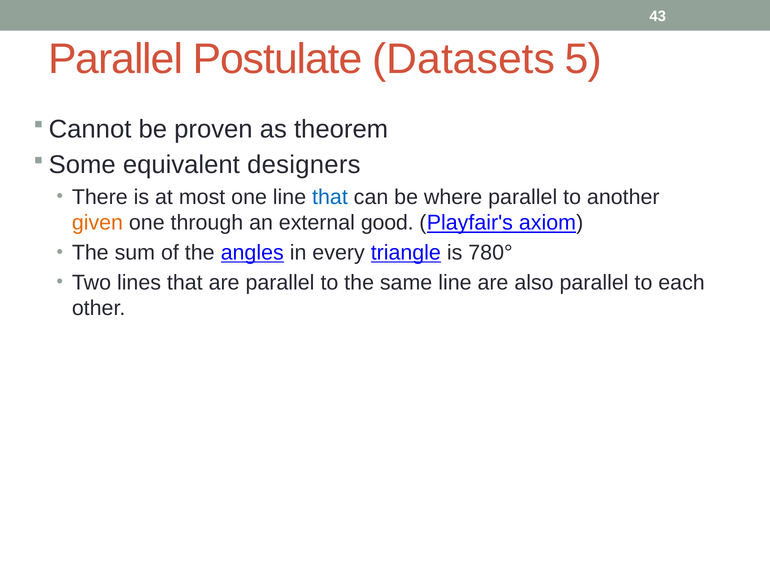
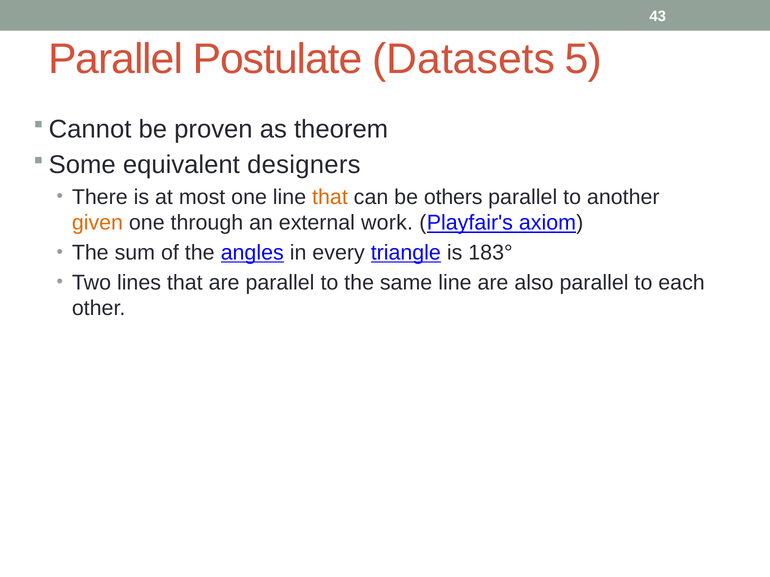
that colour: blue -> orange (330, 197)
where: where -> others (453, 197)
good: good -> work (387, 223)
780°: 780° -> 183° (490, 253)
